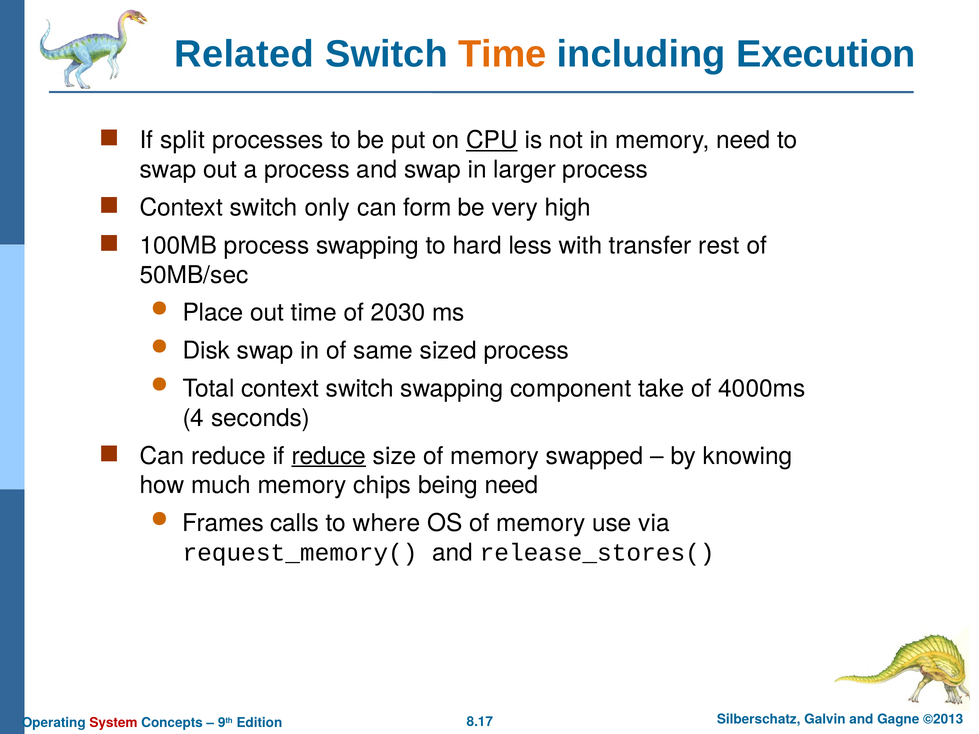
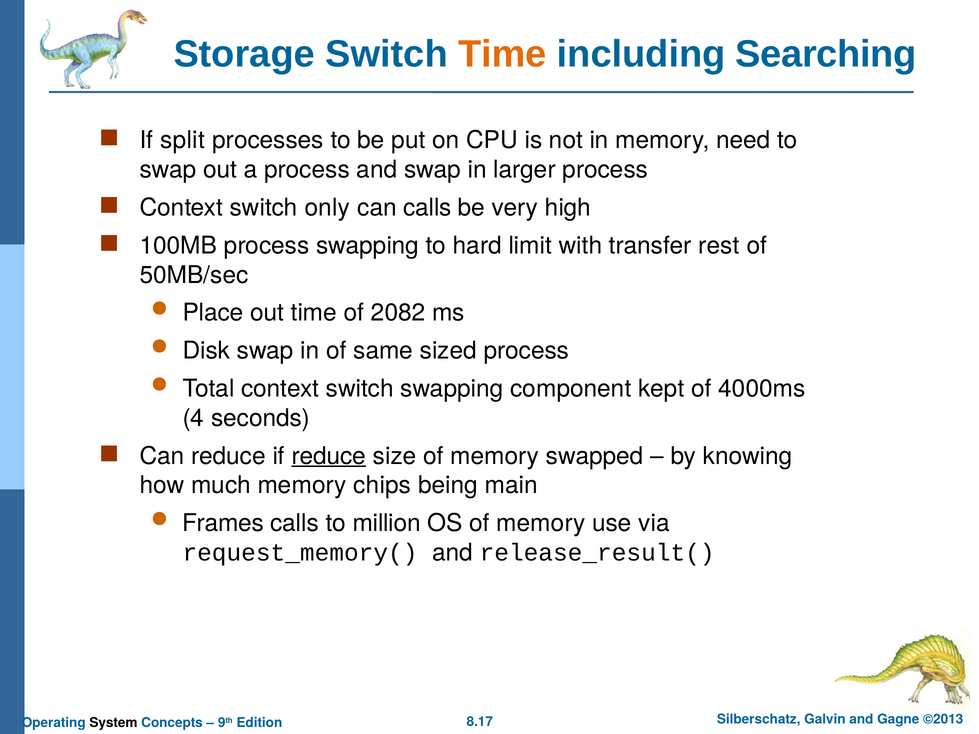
Related: Related -> Storage (244, 54)
Execution: Execution -> Searching (826, 54)
CPU underline: present -> none (492, 140)
can form: form -> calls (427, 208)
less: less -> limit (530, 246)
2030: 2030 -> 2082 (398, 313)
take: take -> kept (661, 389)
being need: need -> main (511, 485)
where: where -> million (387, 523)
release_stores(: release_stores( -> release_result( (597, 553)
System colour: red -> black (114, 723)
